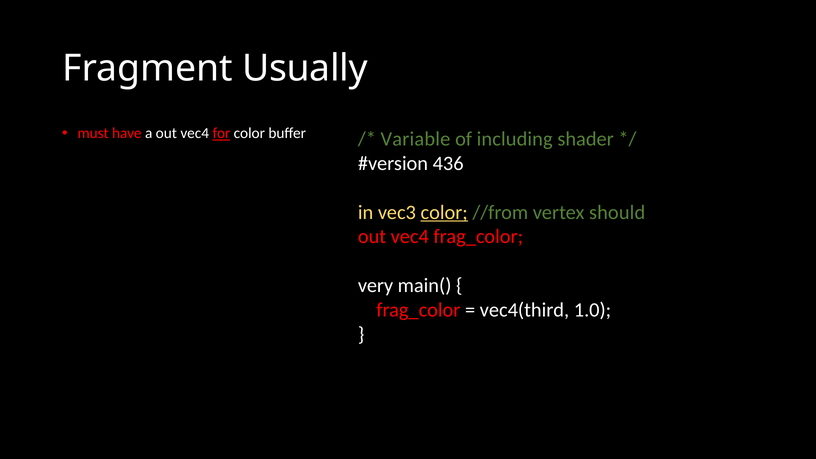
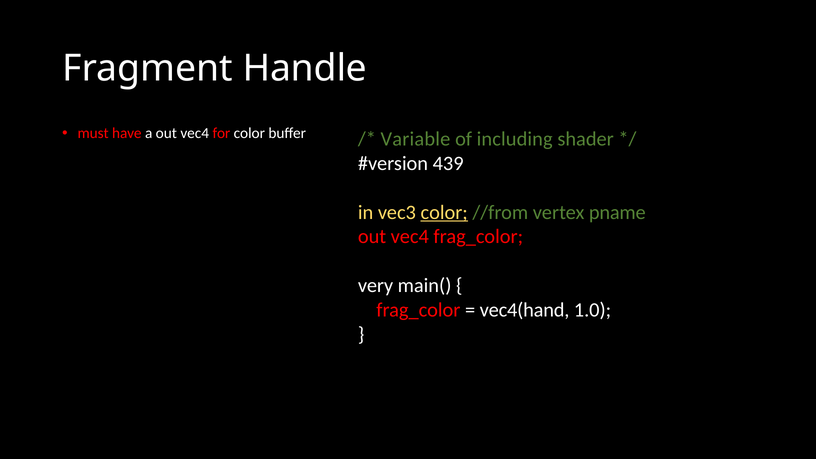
Usually: Usually -> Handle (305, 69)
for underline: present -> none (221, 133)
436: 436 -> 439 (448, 163)
should: should -> pname (617, 212)
vec4(third: vec4(third -> vec4(hand (525, 310)
